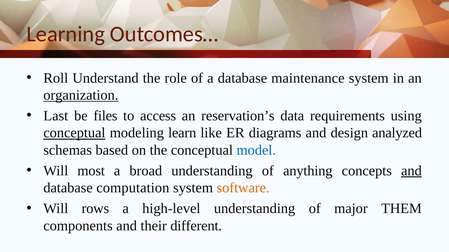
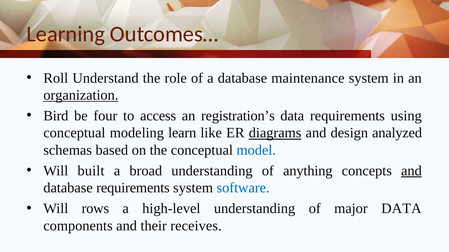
Last: Last -> Bird (56, 116)
files: files -> four (105, 116)
reservation’s: reservation’s -> registration’s (238, 116)
conceptual underline: present -> none (74, 133)
diagrams underline: none -> present (275, 133)
most: most -> built (91, 171)
database computation: computation -> requirements (133, 188)
software colour: orange -> blue (243, 188)
major THEM: THEM -> DATA (401, 209)
different: different -> receives (196, 226)
